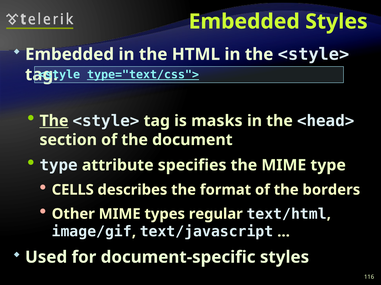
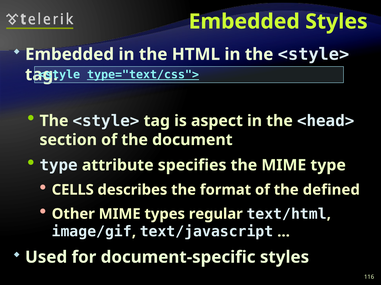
The underline: present -> none (54, 121)
masks: masks -> aspect (217, 121)
borders: borders -> defined (331, 190)
